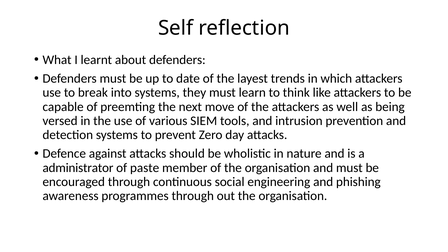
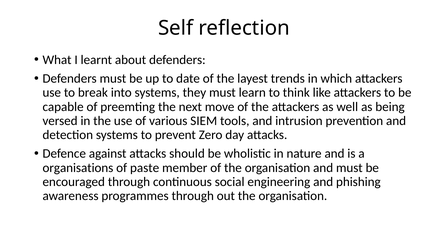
administrator: administrator -> organisations (78, 168)
